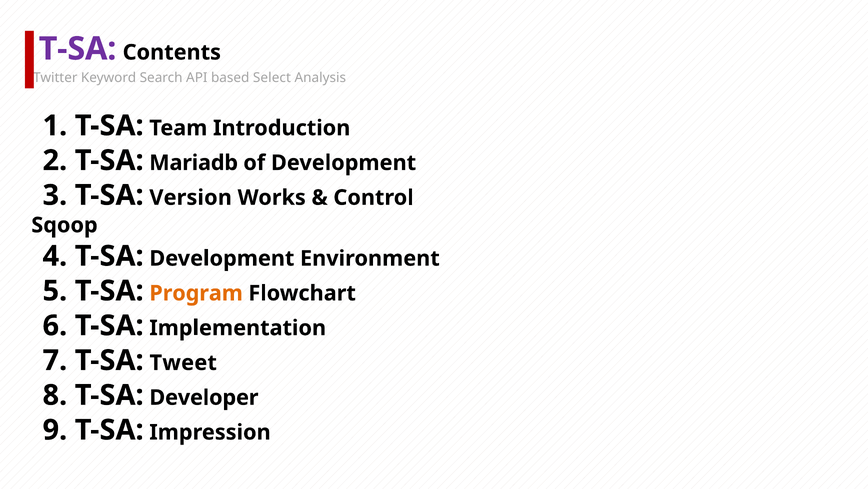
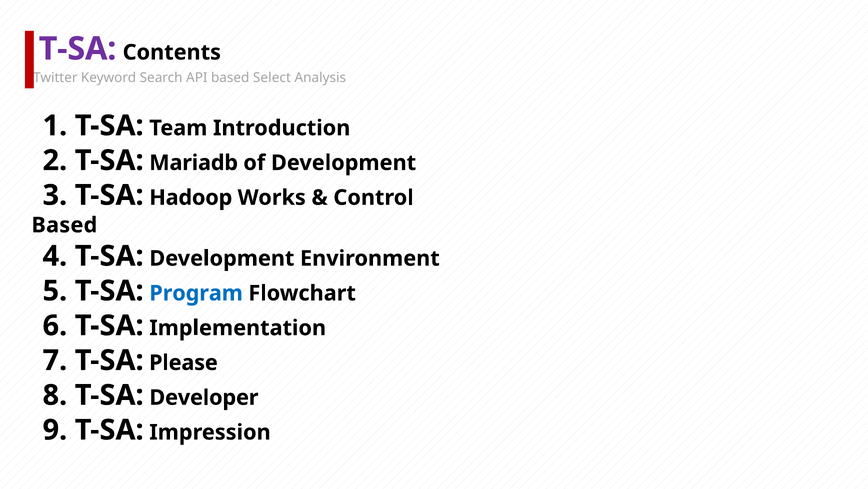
Version: Version -> Hadoop (191, 197)
Sqoop: Sqoop -> Based (64, 225)
Program colour: orange -> blue (196, 293)
Tweet: Tweet -> Please (183, 362)
